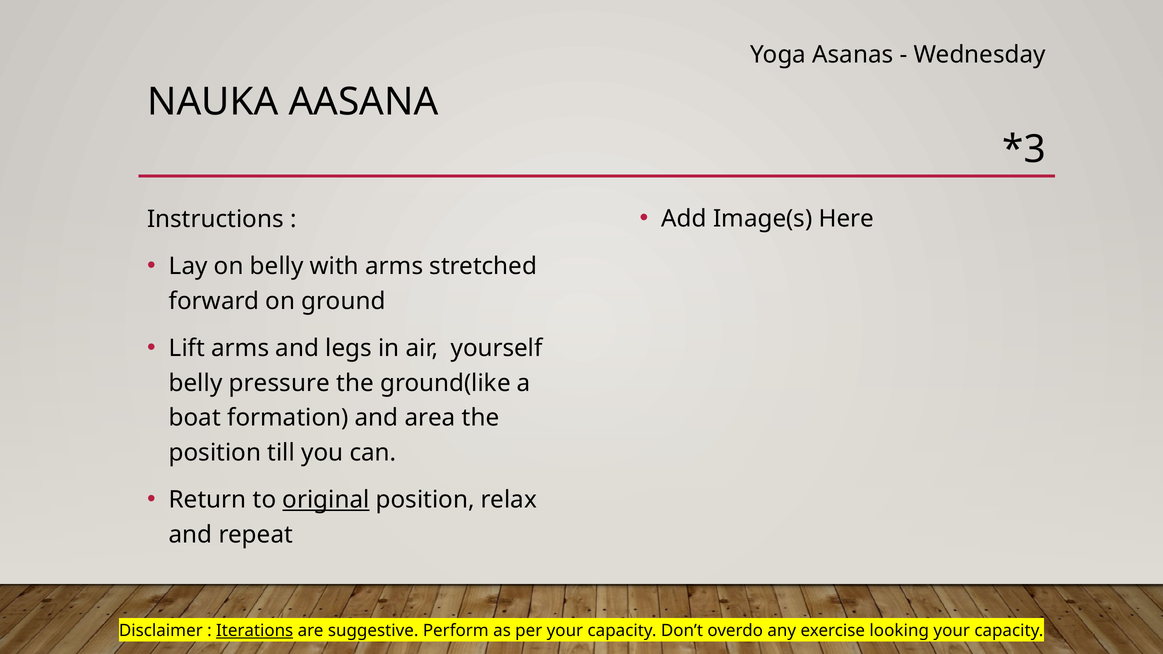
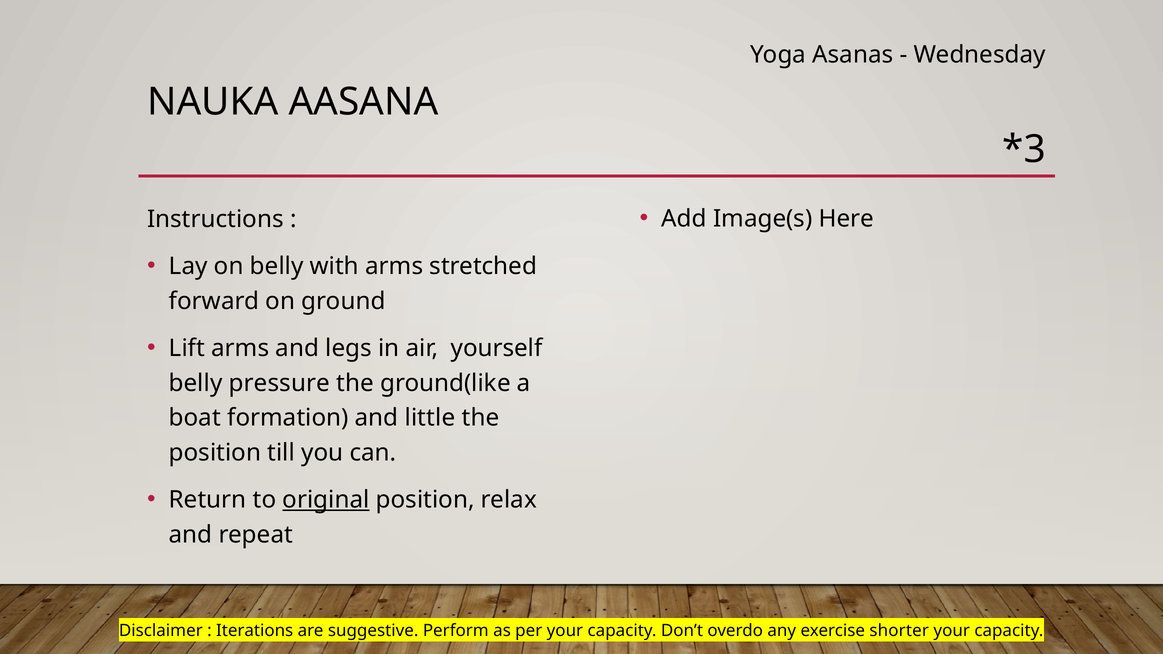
area: area -> little (430, 418)
Iterations underline: present -> none (255, 631)
looking: looking -> shorter (899, 631)
